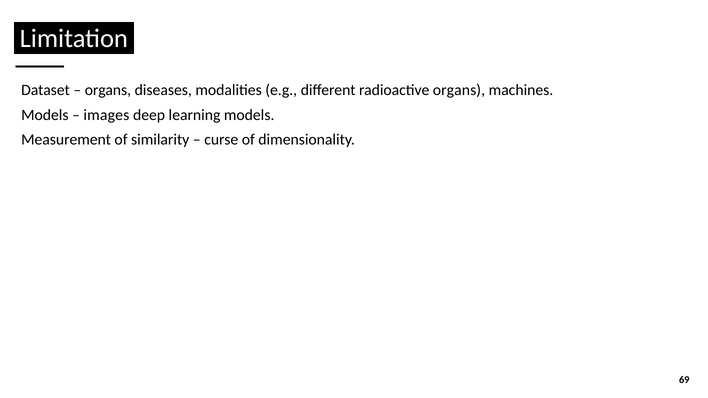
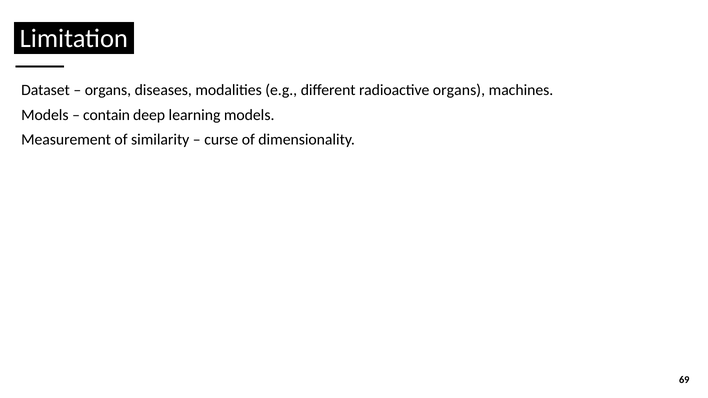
images: images -> contain (107, 115)
